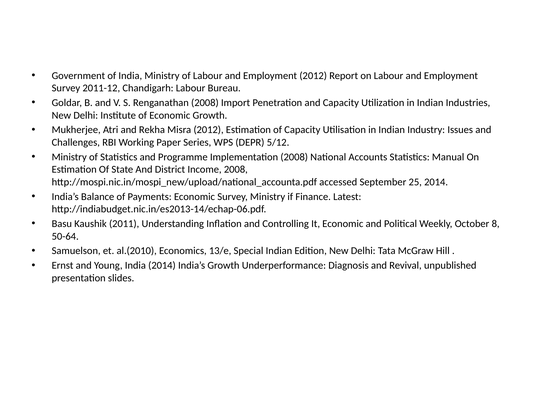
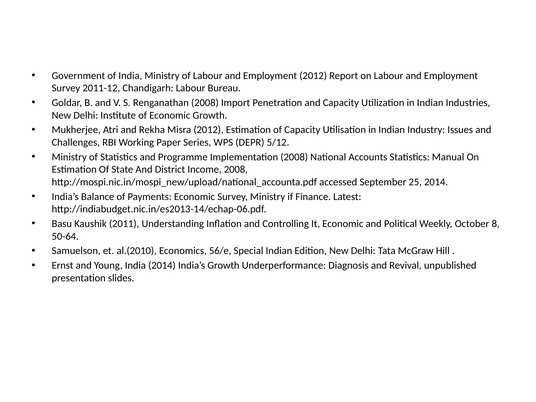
13/e: 13/e -> 56/e (220, 251)
